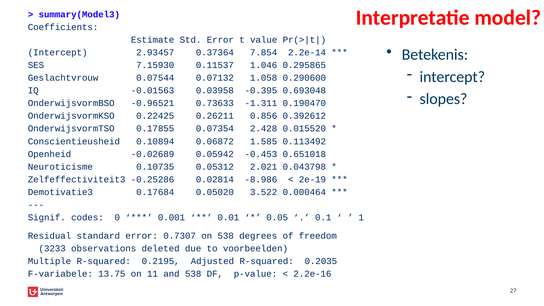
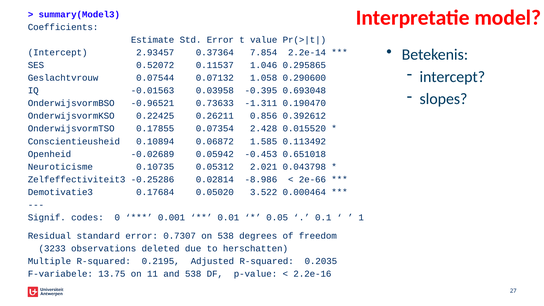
7.15930: 7.15930 -> 0.52072 (155, 65)
2e-19: 2e-19 -> 2e-66 (312, 179)
voorbeelden: voorbeelden -> herschatten (255, 248)
